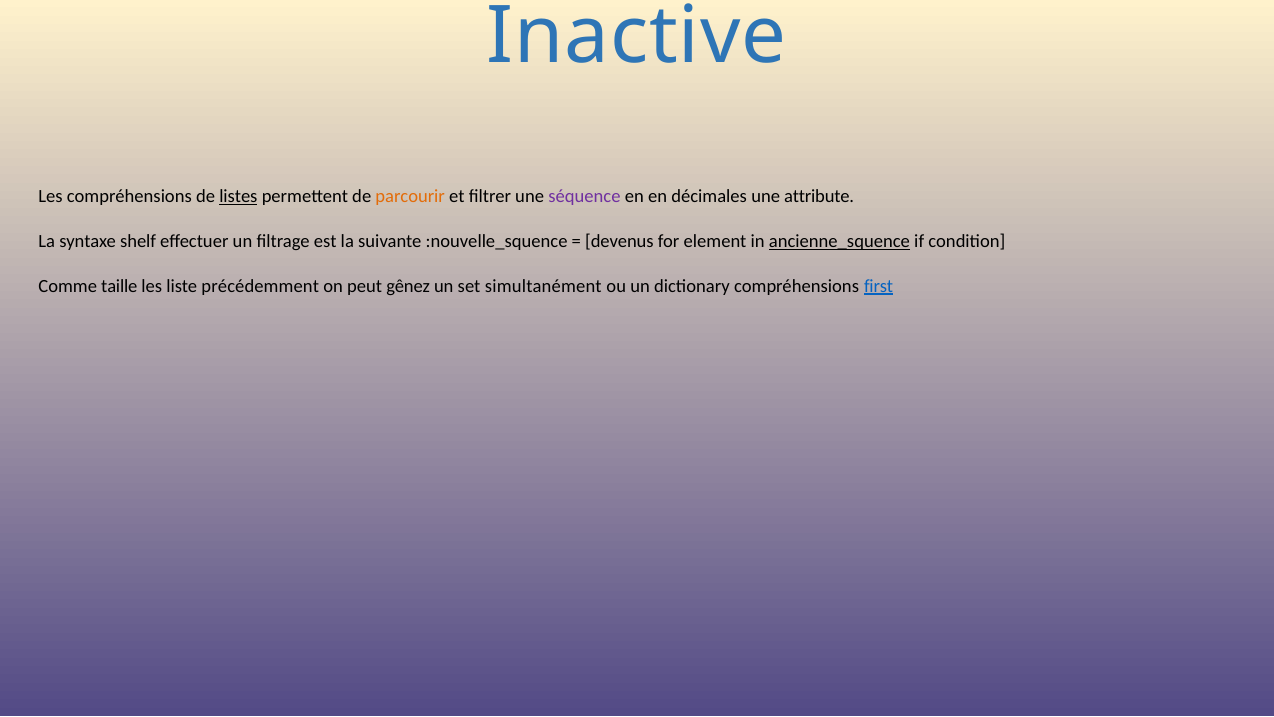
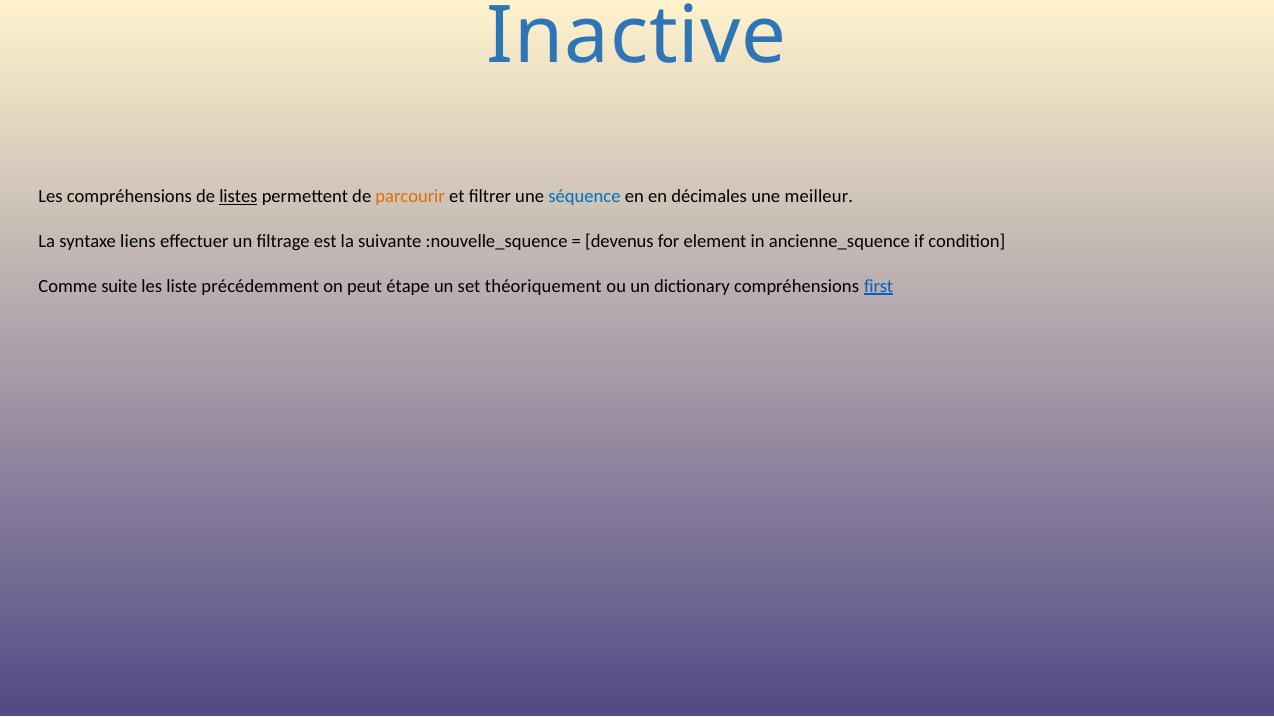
séquence colour: purple -> blue (584, 197)
attribute: attribute -> meilleur (819, 197)
shelf: shelf -> liens (138, 241)
ancienne_squence underline: present -> none (839, 241)
taille: taille -> suite (119, 286)
gênez: gênez -> étape (408, 286)
simultanément: simultanément -> théoriquement (543, 286)
